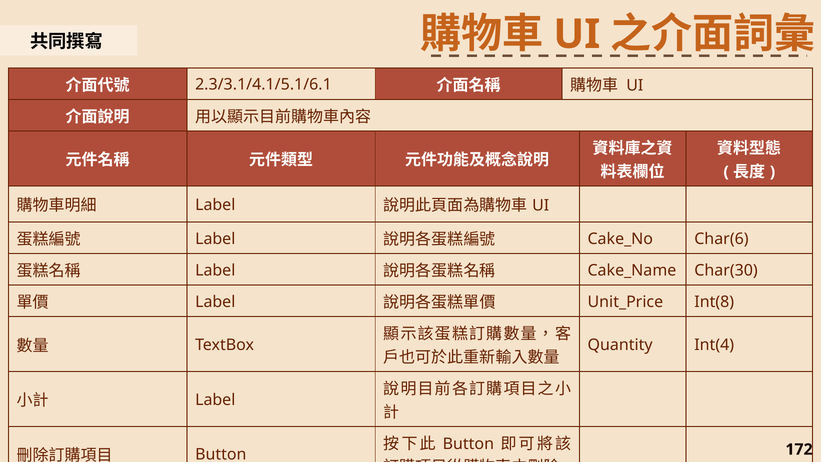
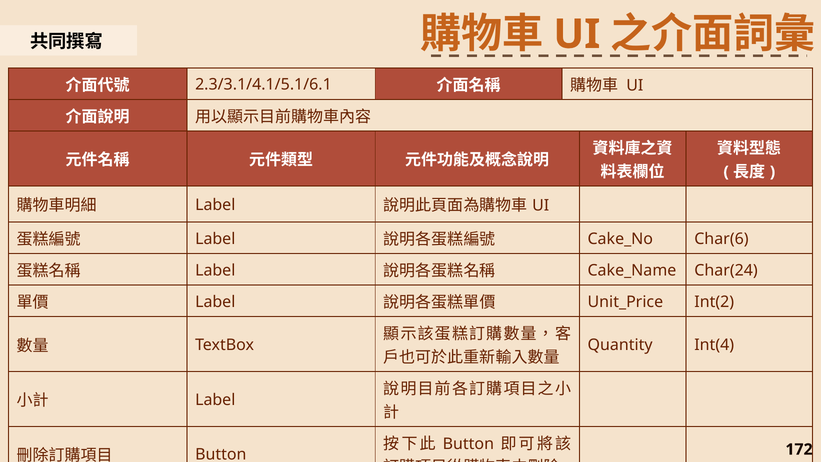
Char(30: Char(30 -> Char(24 (726, 270)
Int(8: Int(8 -> Int(2 (714, 302)
